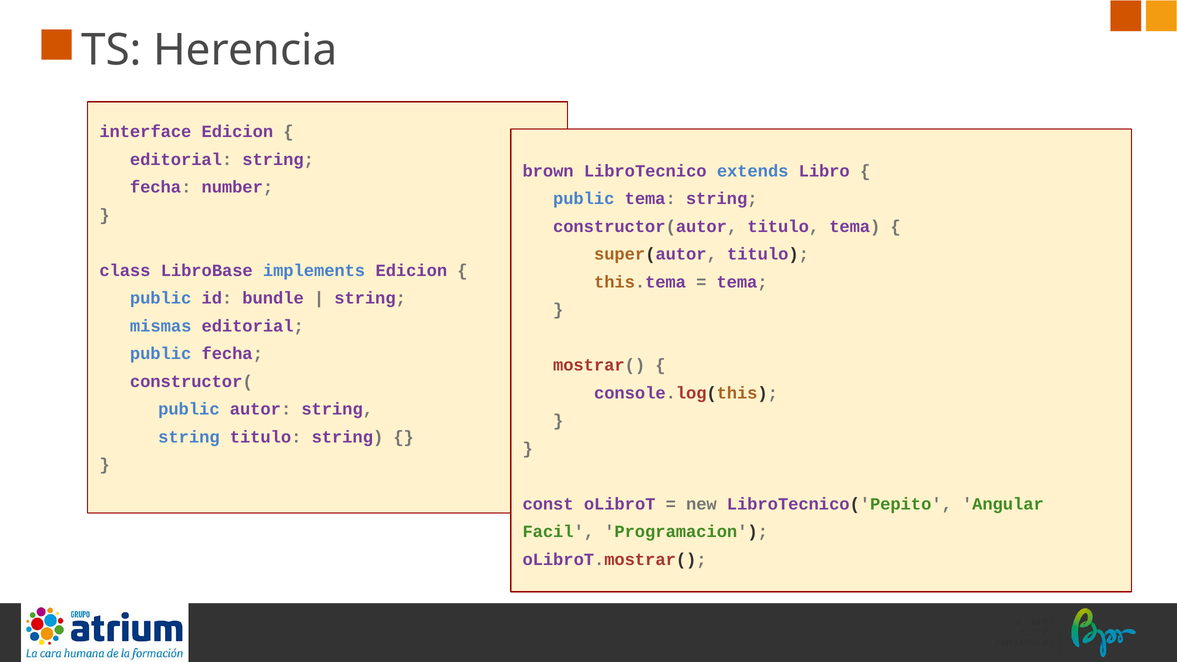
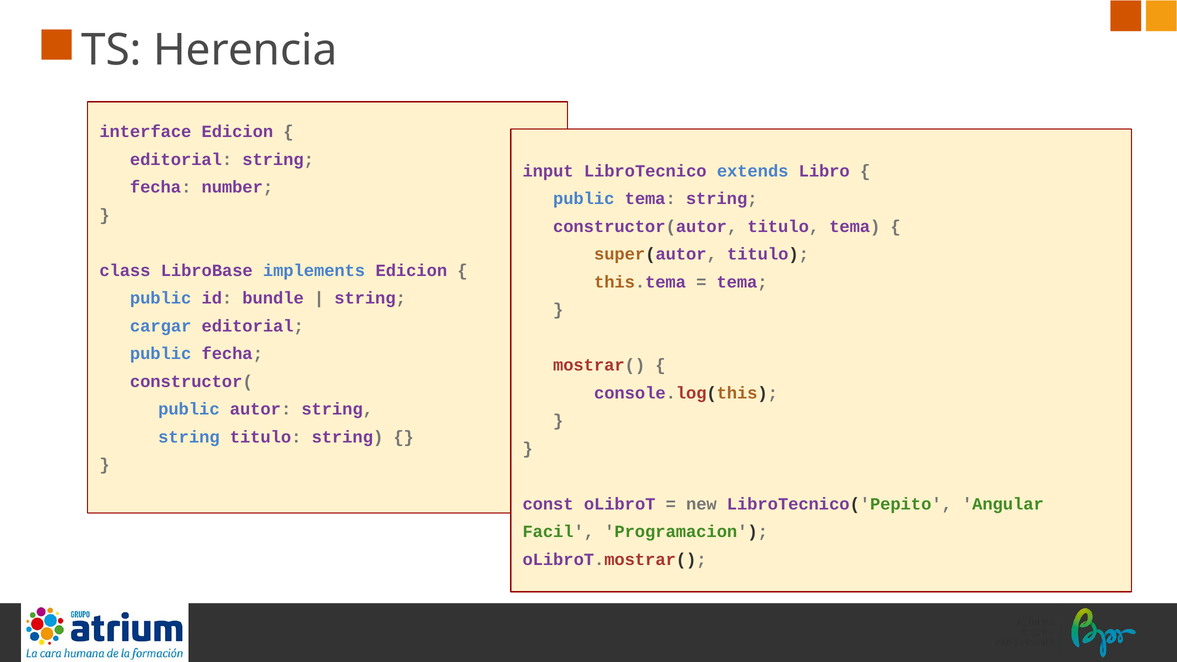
brown: brown -> input (548, 171)
mismas: mismas -> cargar (161, 326)
